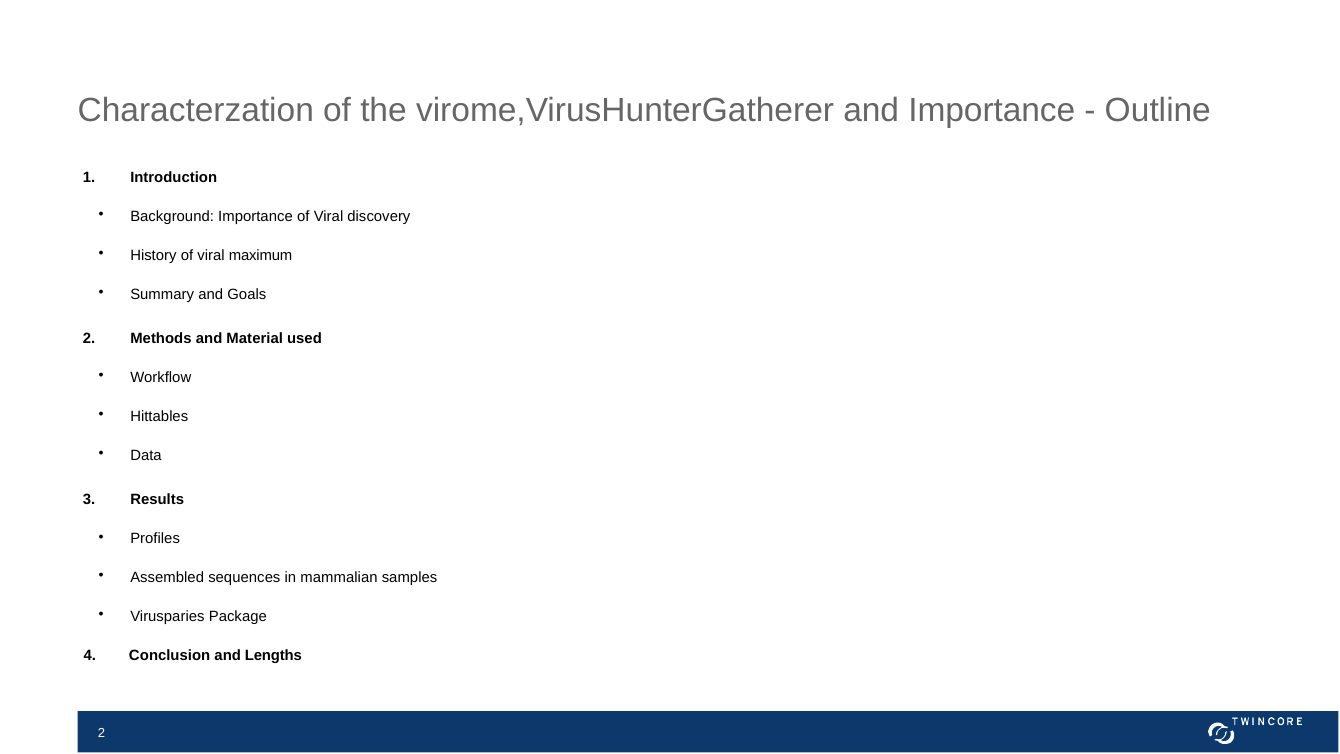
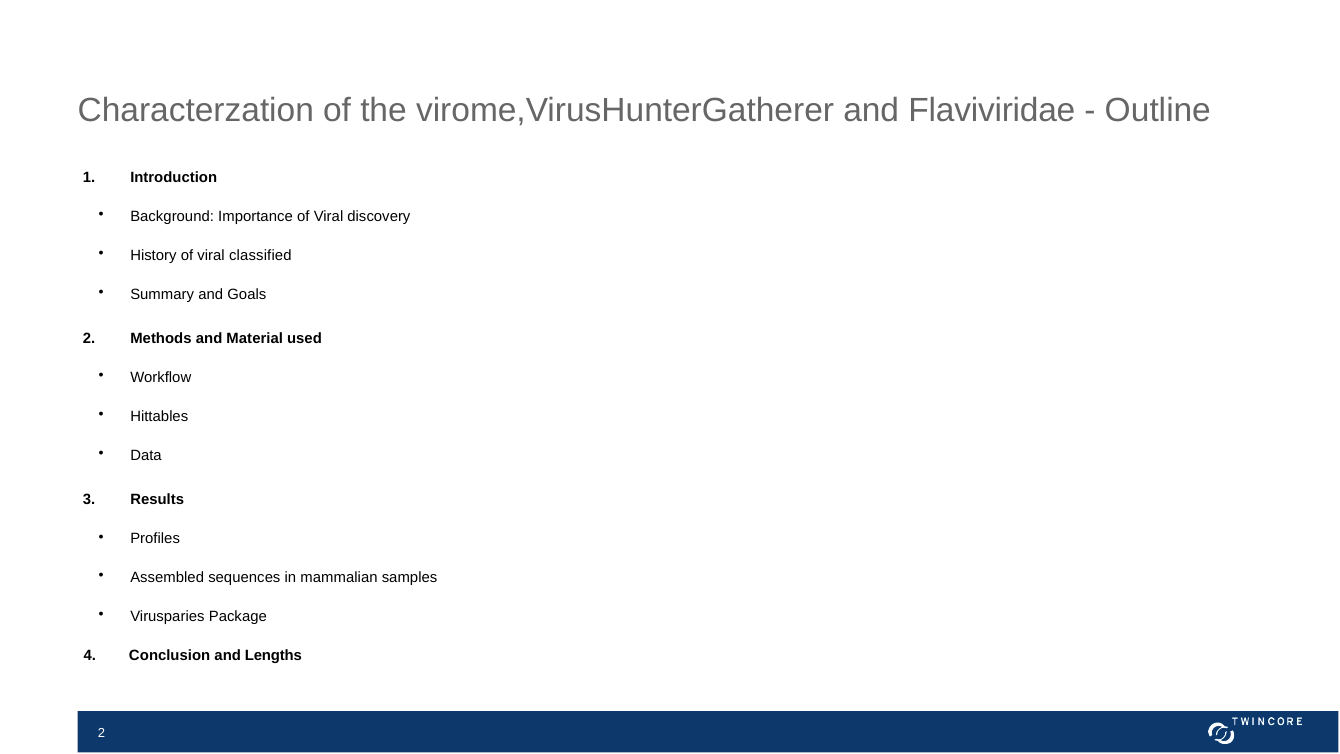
and Importance: Importance -> Flaviviridae (992, 111)
maximum: maximum -> classified (260, 255)
